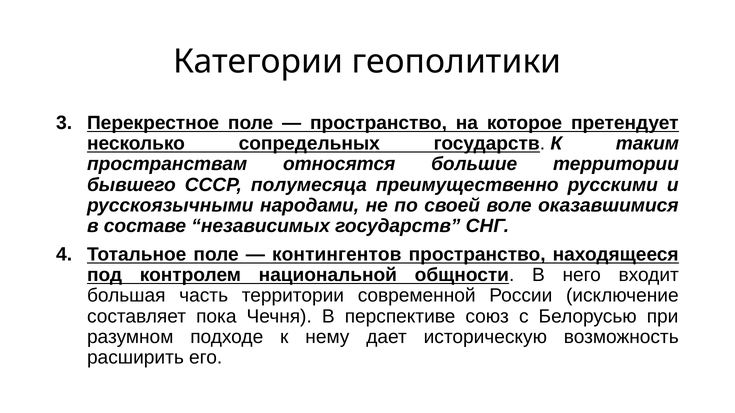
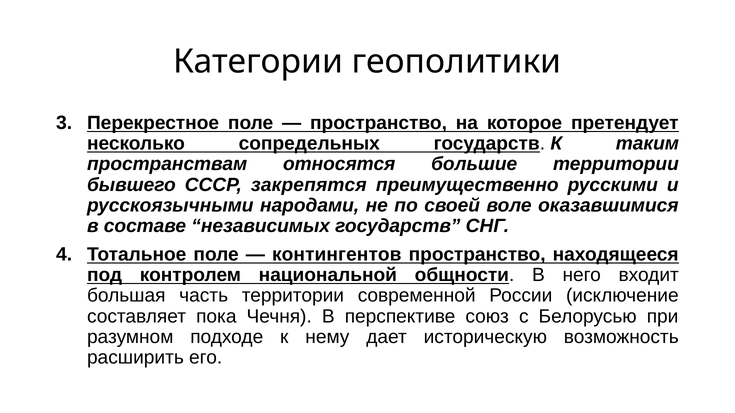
полумесяца: полумесяца -> закрепятся (309, 185)
